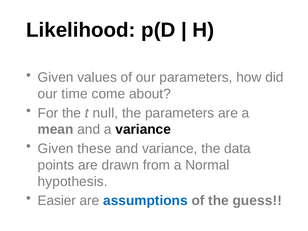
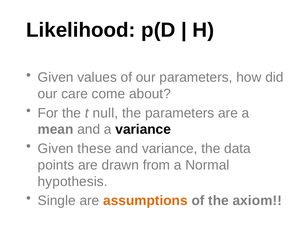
time: time -> care (75, 94)
Easier: Easier -> Single (57, 201)
assumptions colour: blue -> orange (145, 201)
guess: guess -> axiom (257, 201)
